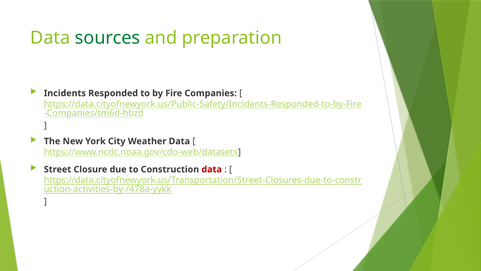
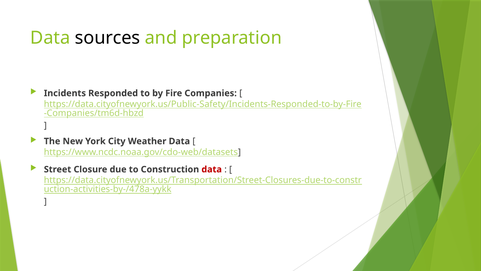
sources colour: green -> black (108, 38)
